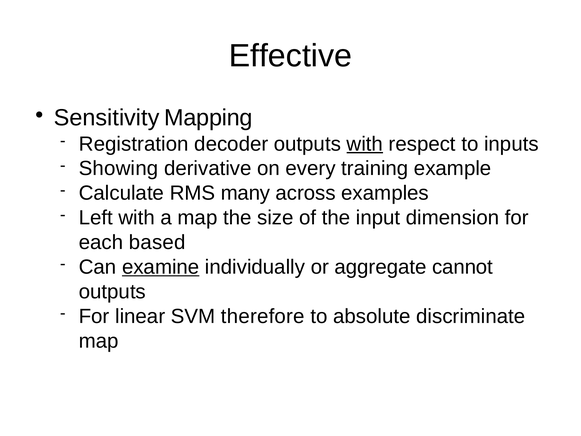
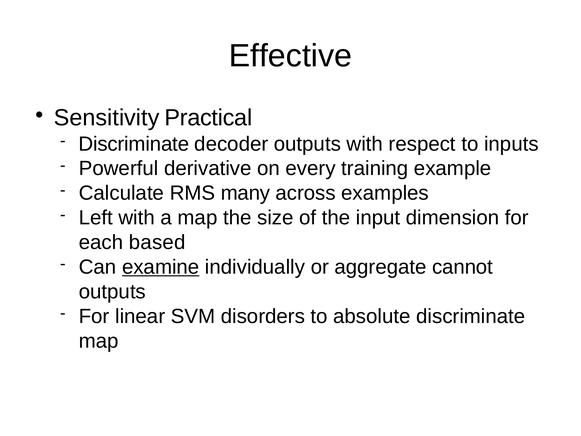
Mapping: Mapping -> Practical (208, 118)
Registration: Registration -> Discriminate (134, 144)
with underline: present -> none (365, 144)
Showing: Showing -> Powerful (119, 168)
therefore: therefore -> disorders (263, 316)
